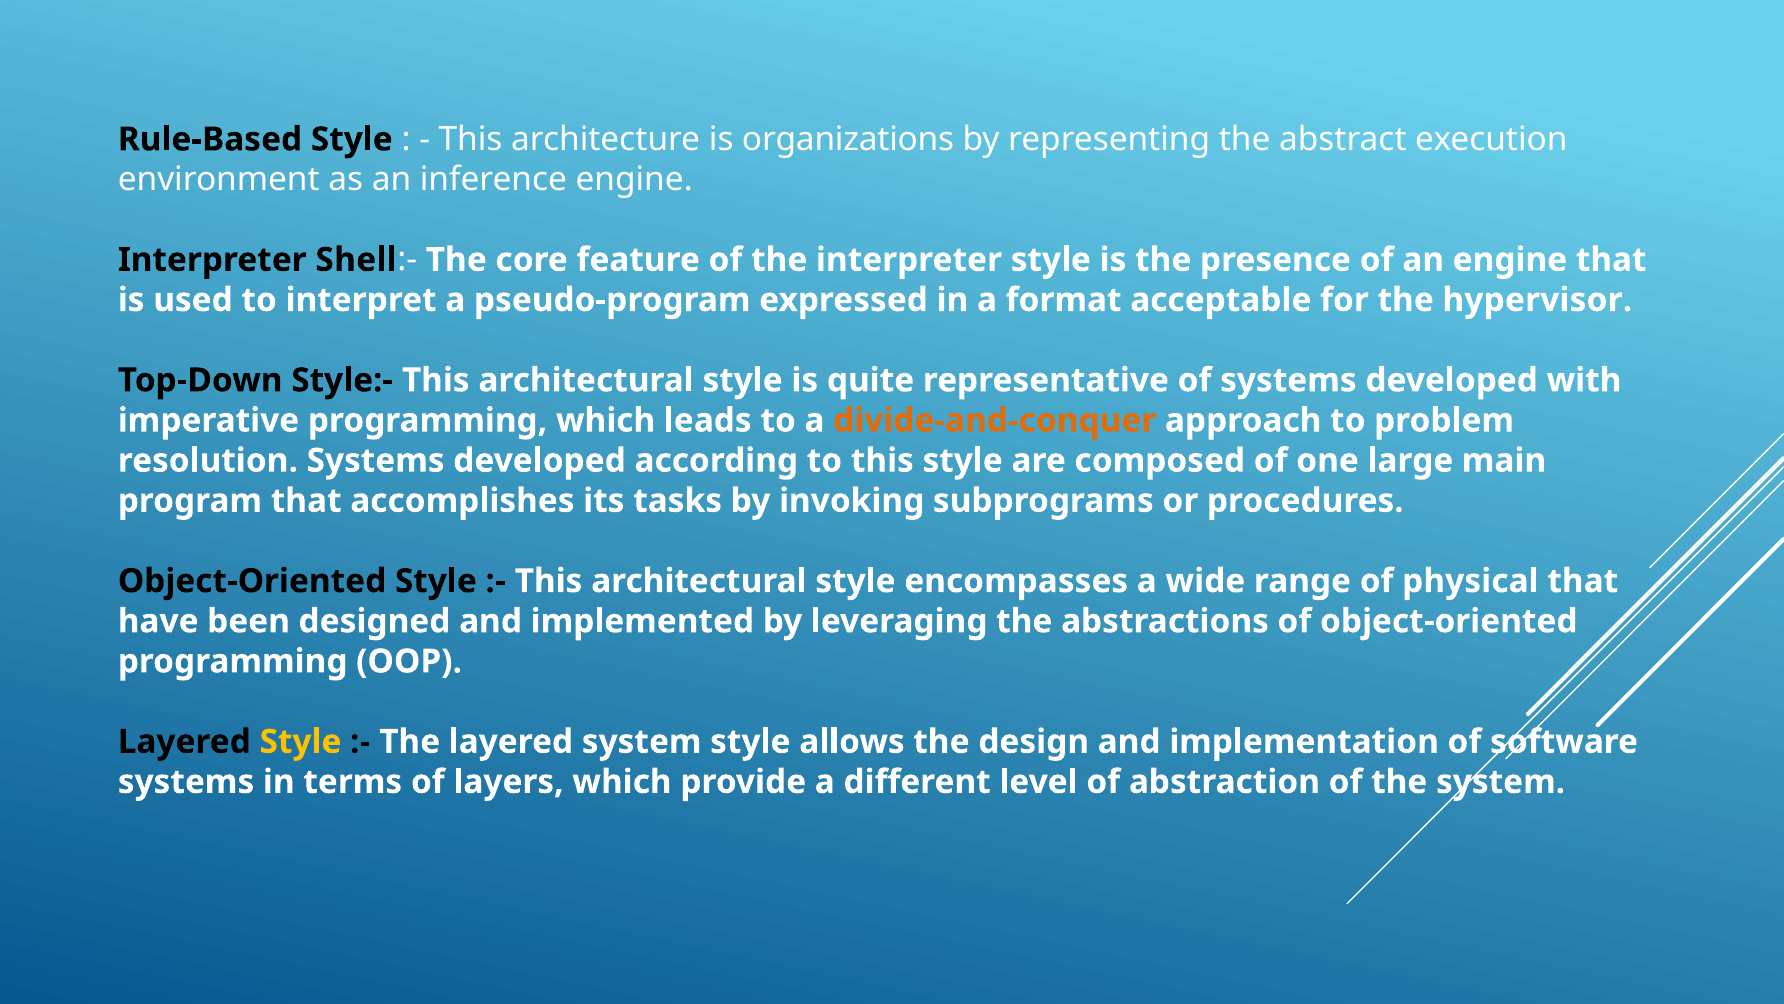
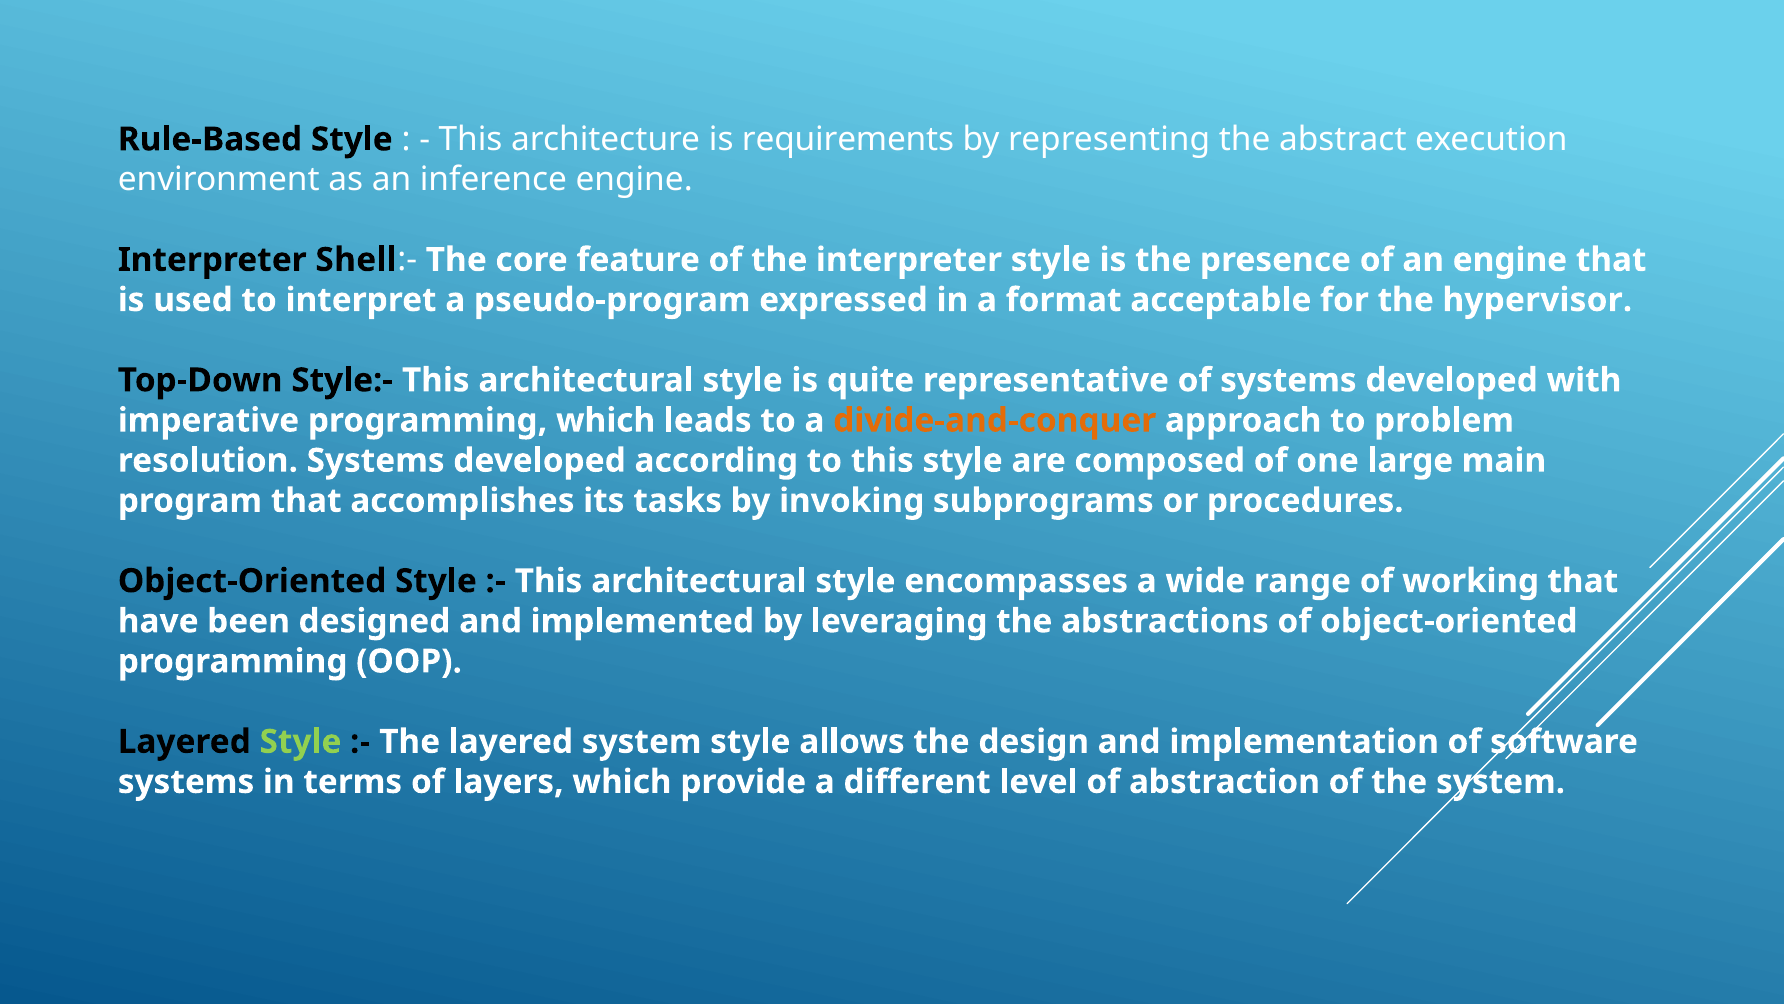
organizations: organizations -> requirements (848, 139)
physical: physical -> working (1471, 581)
Style colour: yellow -> light green (300, 741)
